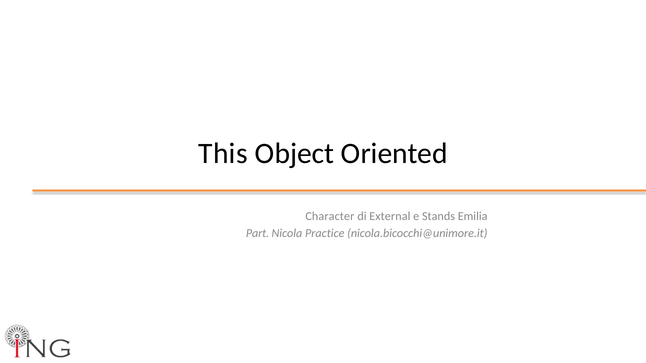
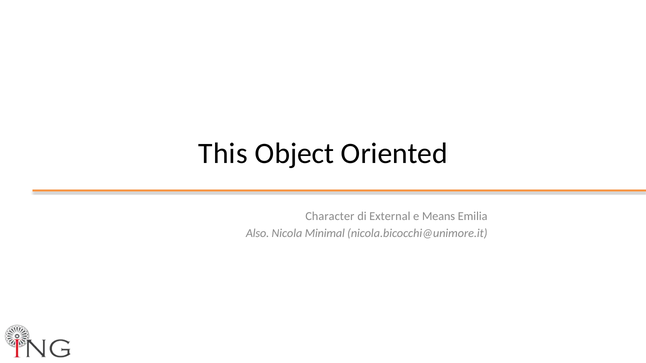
Stands: Stands -> Means (439, 216)
Part: Part -> Also (258, 233)
Practice: Practice -> Minimal (325, 233)
